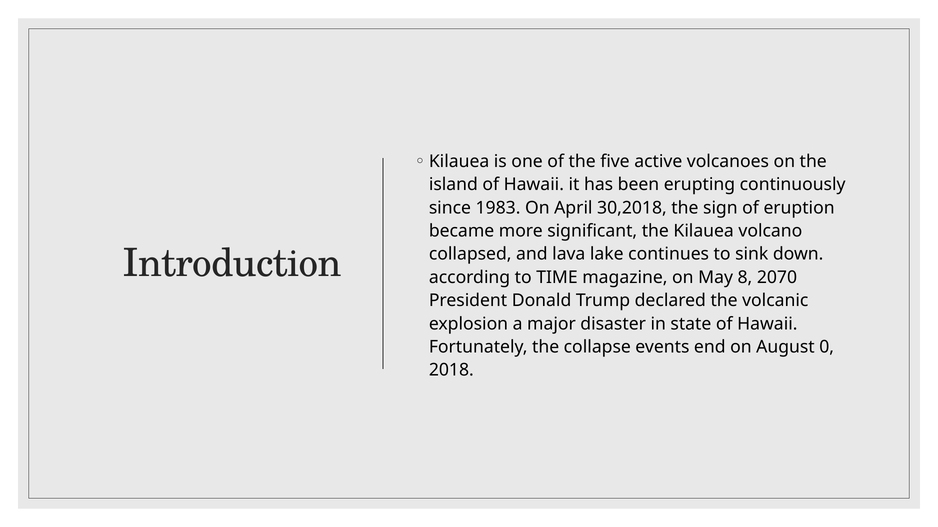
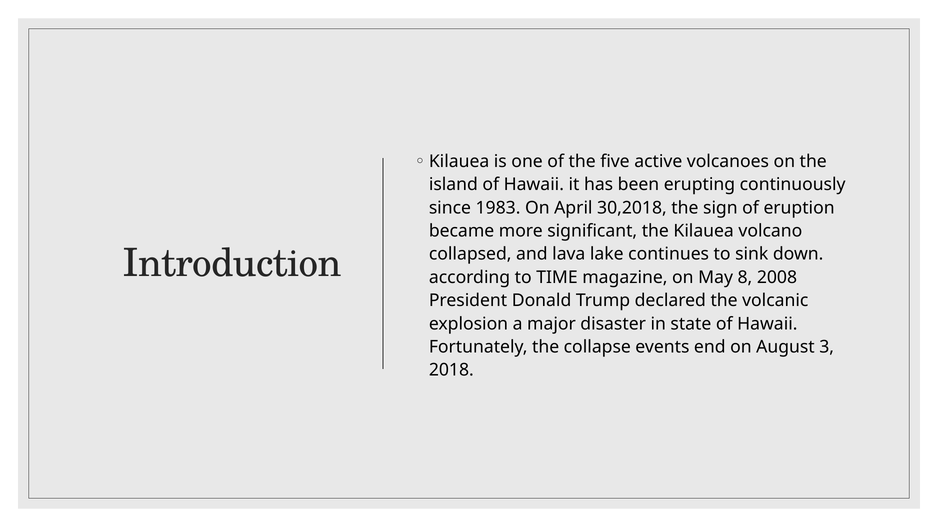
2070: 2070 -> 2008 (777, 278)
0: 0 -> 3 (827, 347)
